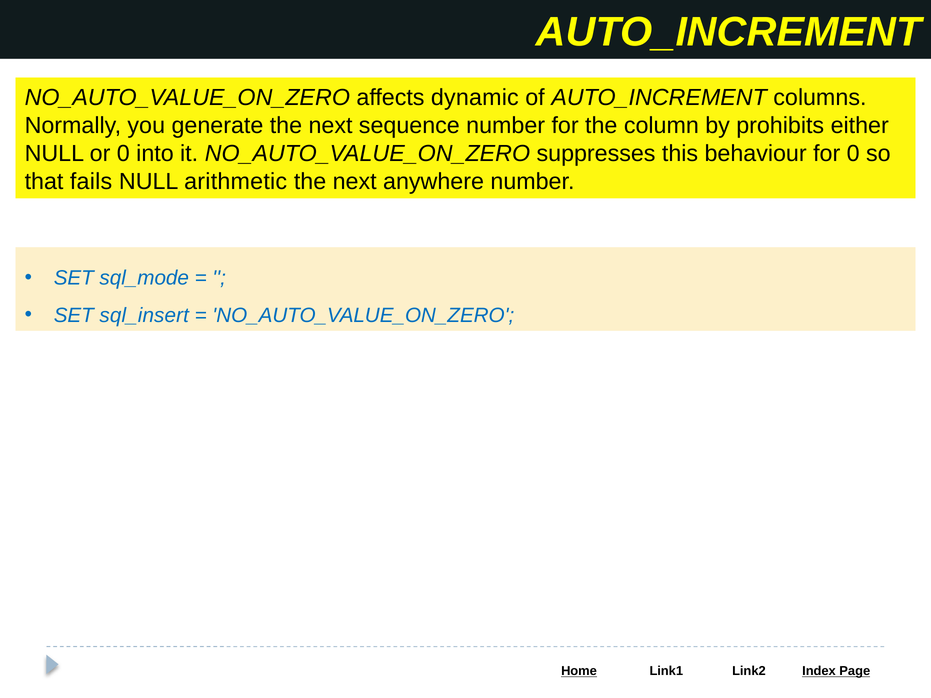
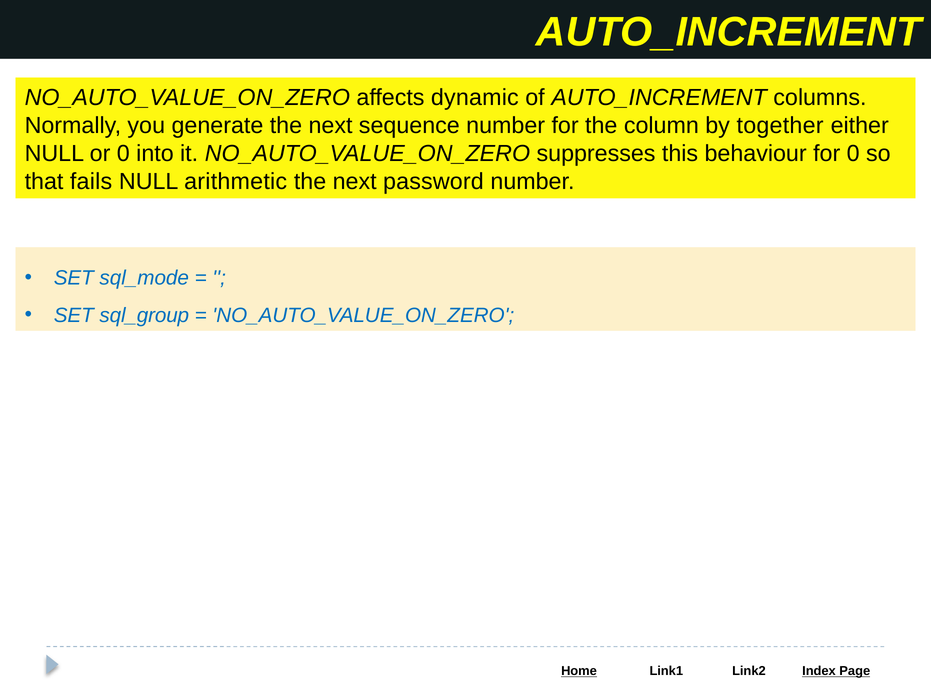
prohibits: prohibits -> together (780, 126)
anywhere: anywhere -> password (433, 182)
sql_insert: sql_insert -> sql_group (144, 315)
